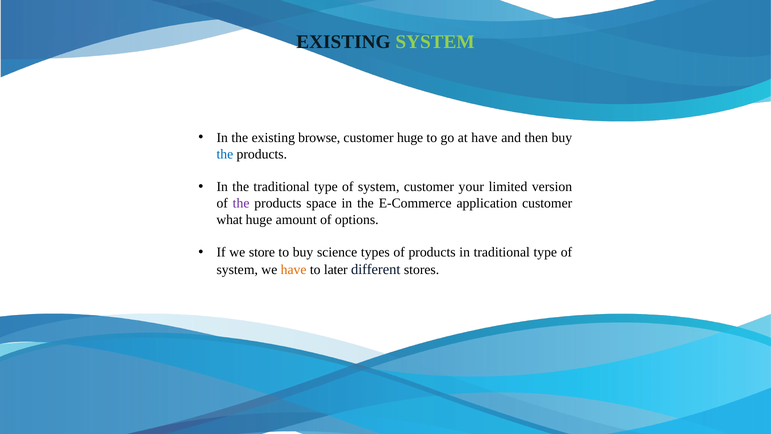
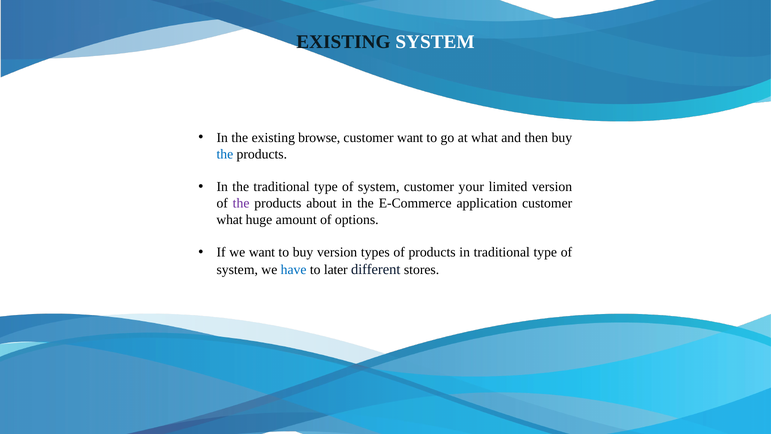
SYSTEM colour: light green -> white (435, 42)
customer huge: huge -> want (410, 138)
at have: have -> what (484, 138)
space: space -> about (321, 203)
we store: store -> want (262, 252)
buy science: science -> version (337, 252)
have colour: orange -> blue (294, 269)
